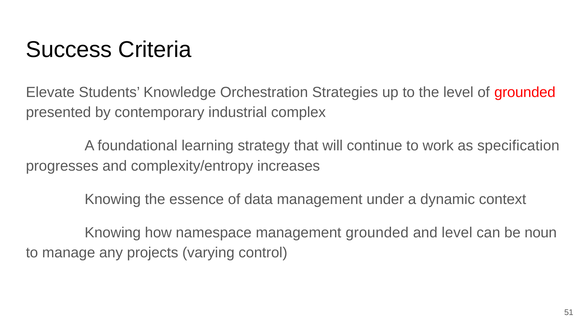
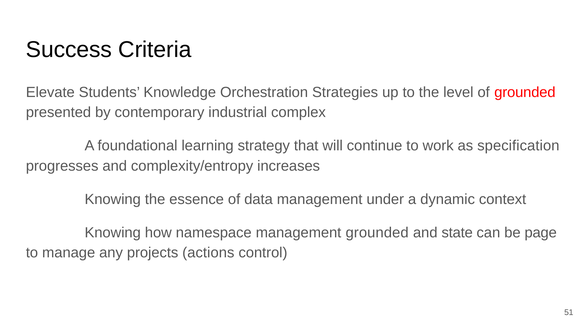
and level: level -> state (457, 233)
noun: noun -> page (541, 233)
varying: varying -> actions (208, 253)
